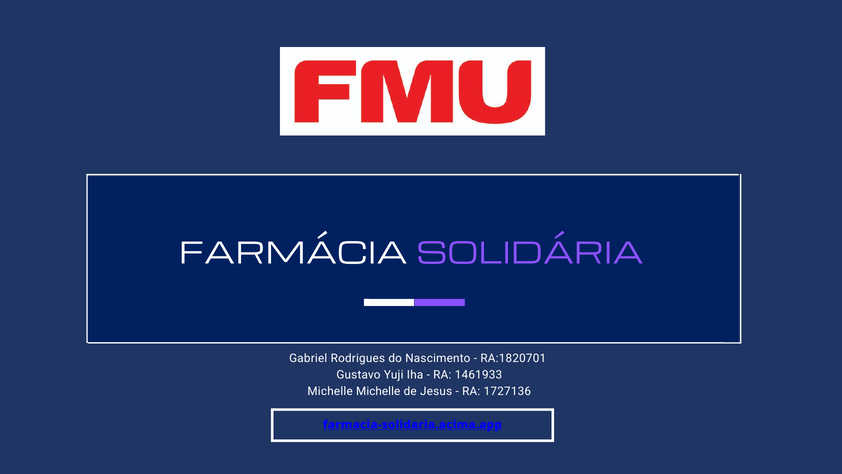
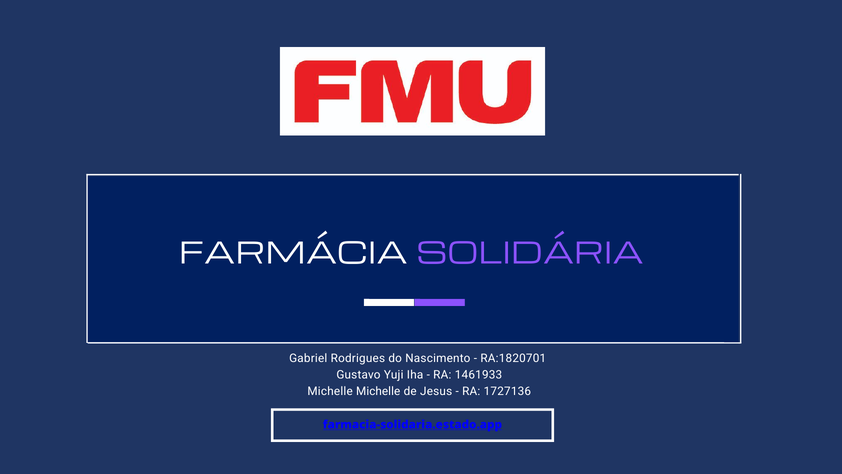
farmacia-solidaria.acima.app: farmacia-solidaria.acima.app -> farmacia-solidaria.estado.app (412, 424)
